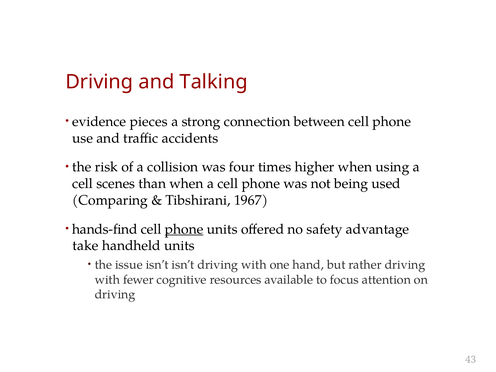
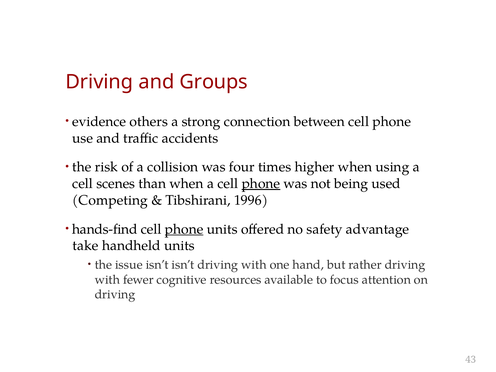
Talking: Talking -> Groups (214, 82)
pieces: pieces -> others (149, 122)
phone underline: none -> present (261, 184)
Comparing: Comparing -> Competing (110, 200)
1967: 1967 -> 1996 (251, 200)
